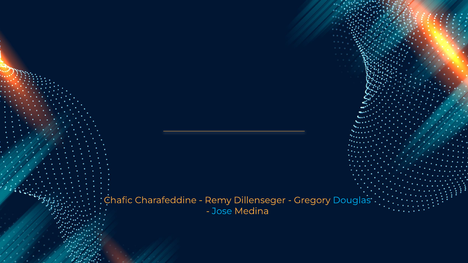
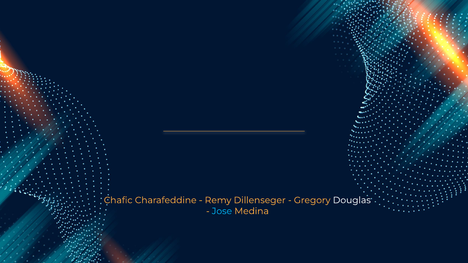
Douglas colour: light blue -> white (352, 200)
